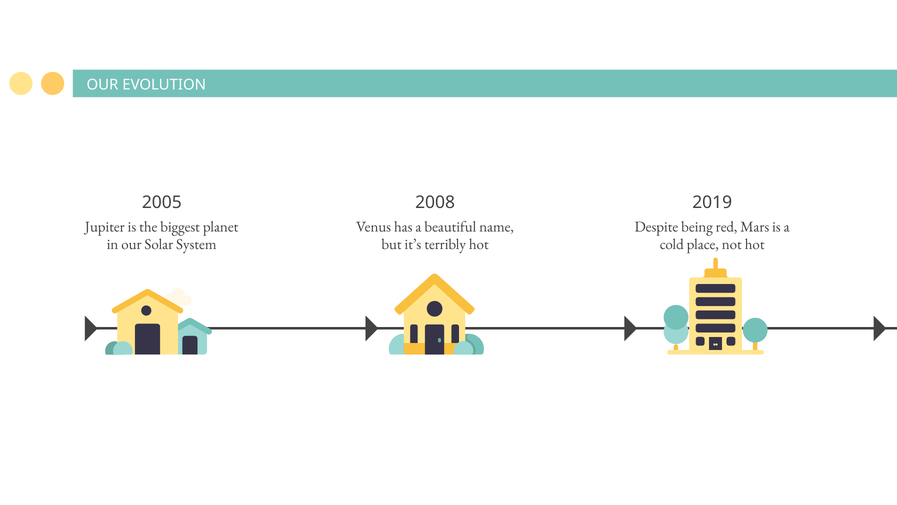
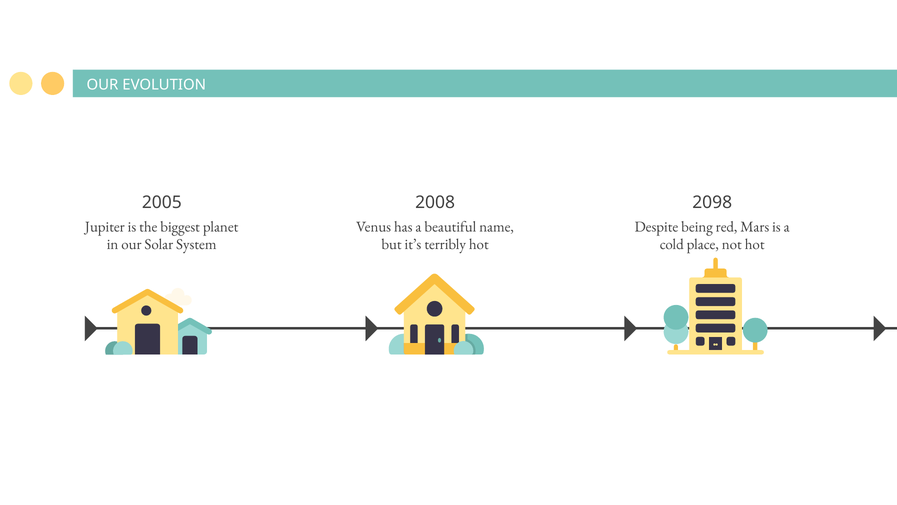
2019: 2019 -> 2098 (712, 202)
